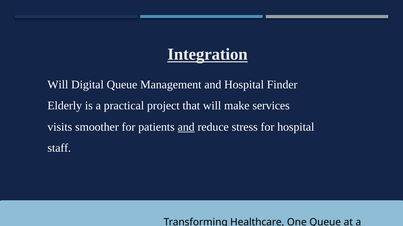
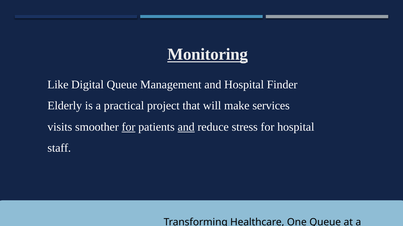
Integration: Integration -> Monitoring (208, 55)
Will: Will -> Like (58, 85)
for underline: none -> present (129, 127)
